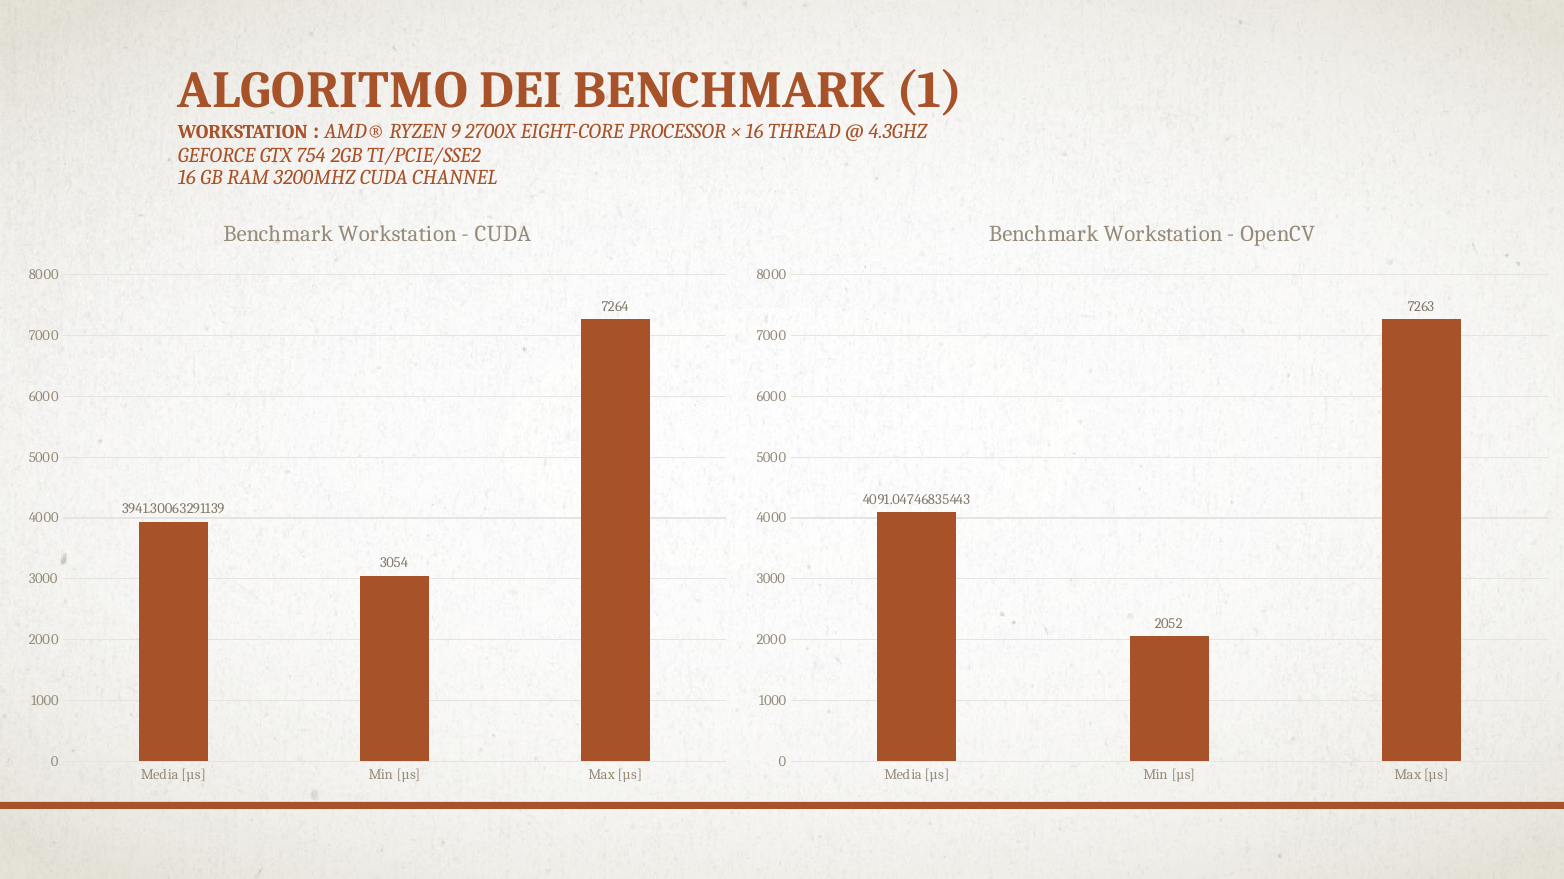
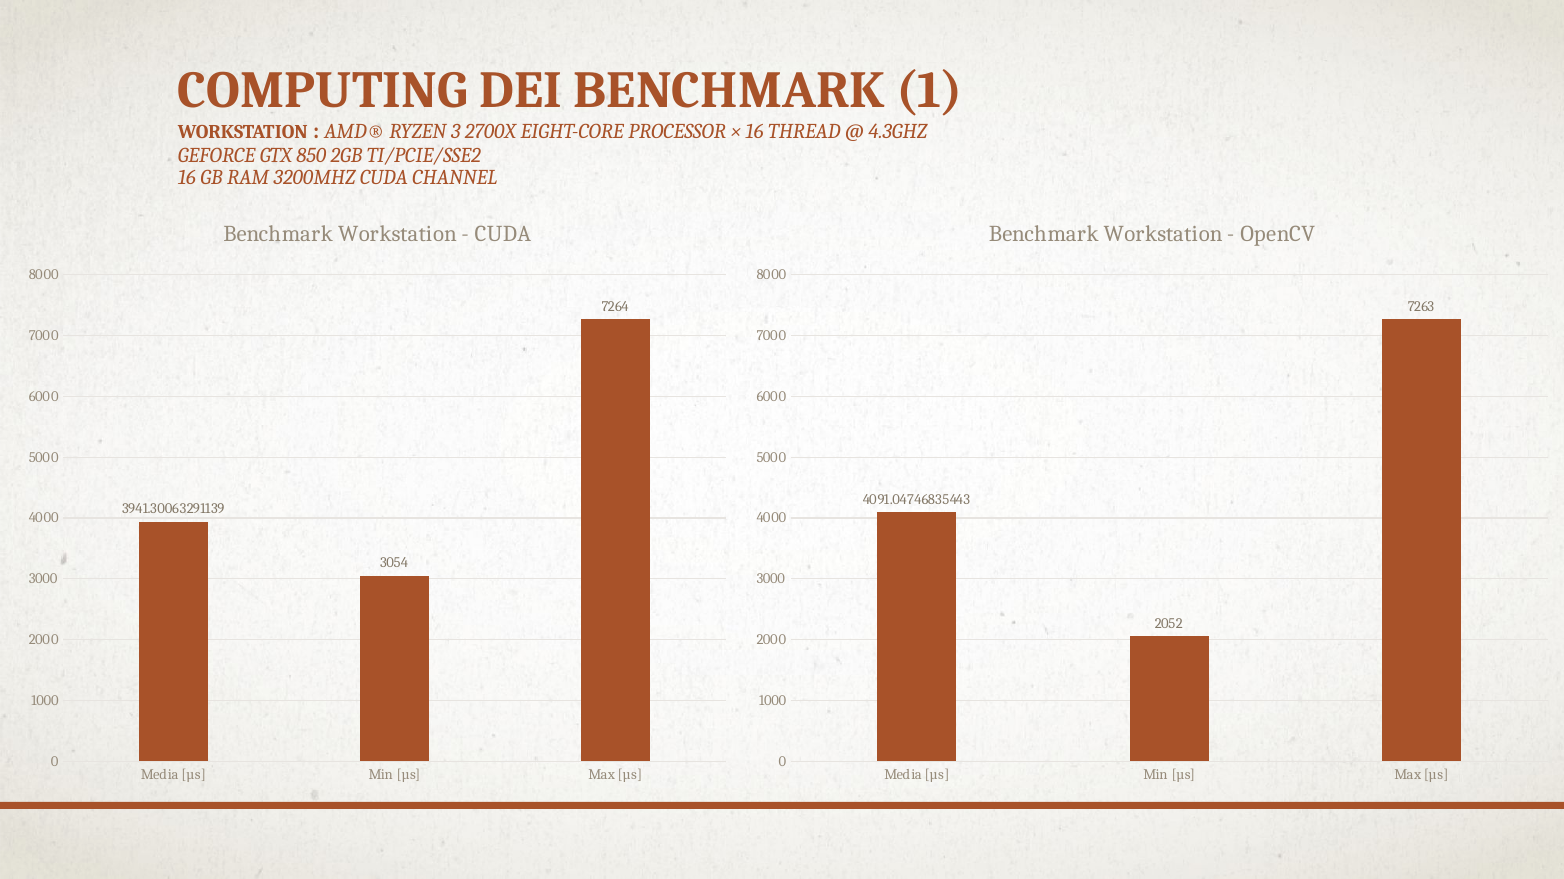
ALGORITMO: ALGORITMO -> COMPUTING (323, 91)
9: 9 -> 3 (456, 132)
754: 754 -> 850 (311, 155)
